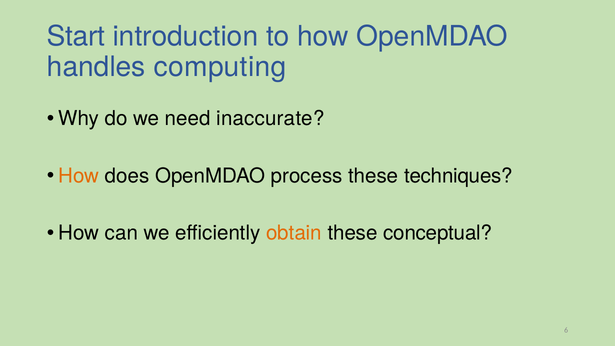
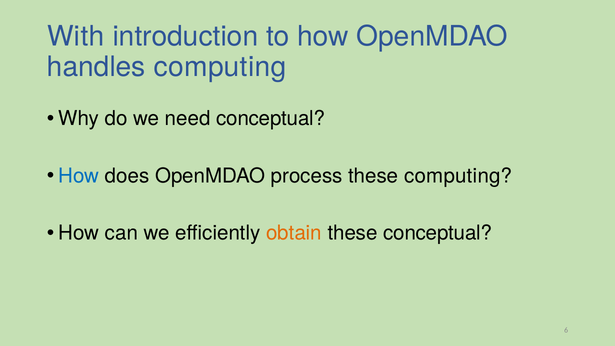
Start: Start -> With (76, 36)
need inaccurate: inaccurate -> conceptual (271, 119)
How colour: orange -> blue (79, 176)
these techniques: techniques -> computing (458, 176)
